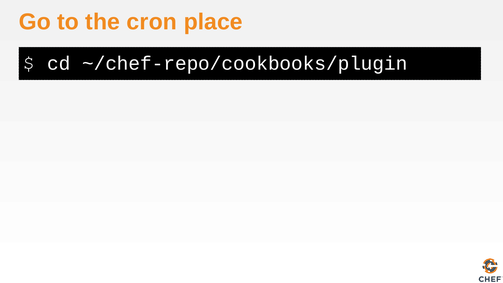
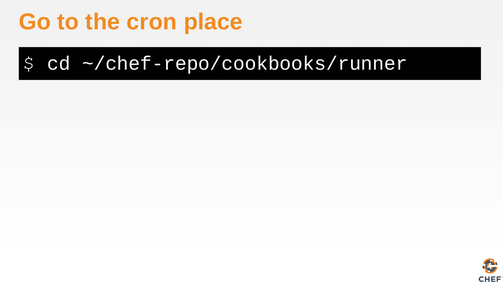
~/chef-repo/cookbooks/plugin: ~/chef-repo/cookbooks/plugin -> ~/chef-repo/cookbooks/runner (245, 64)
